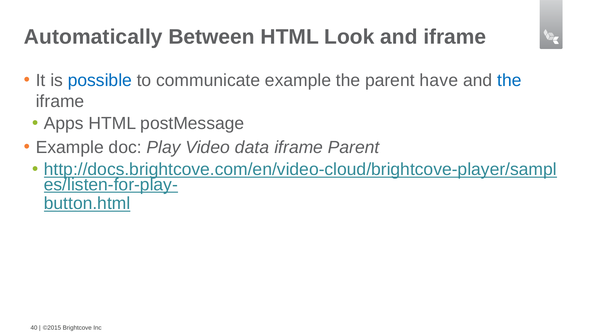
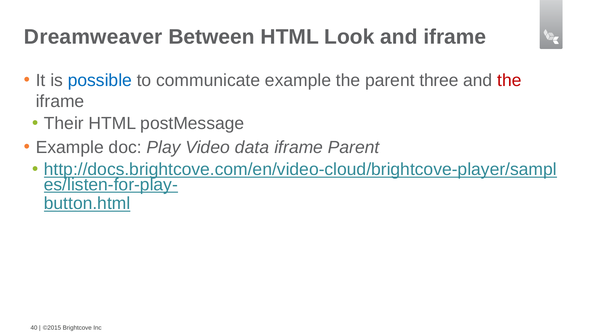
Automatically: Automatically -> Dreamweaver (93, 37)
have: have -> three (439, 80)
the colour: blue -> red (509, 80)
Apps: Apps -> Their (64, 123)
